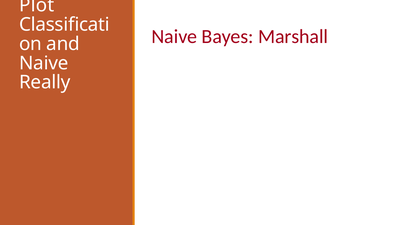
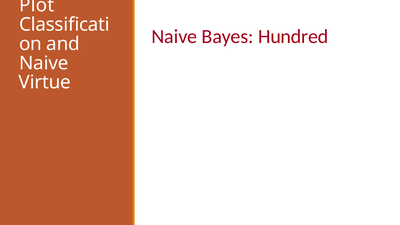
Marshall: Marshall -> Hundred (293, 37)
Really: Really -> Virtue (45, 82)
